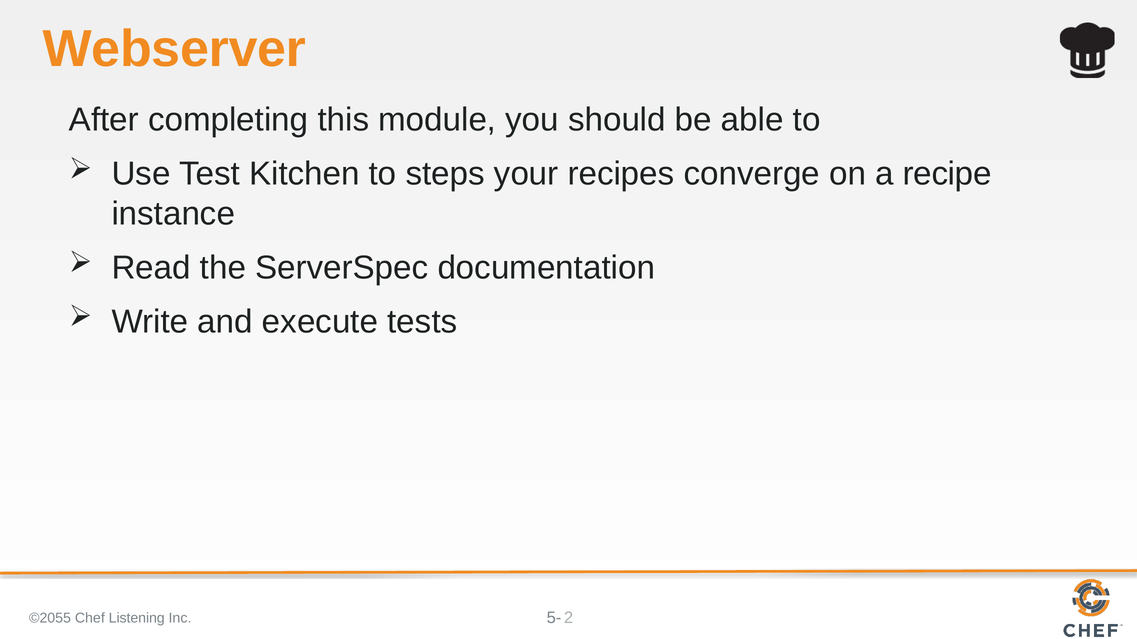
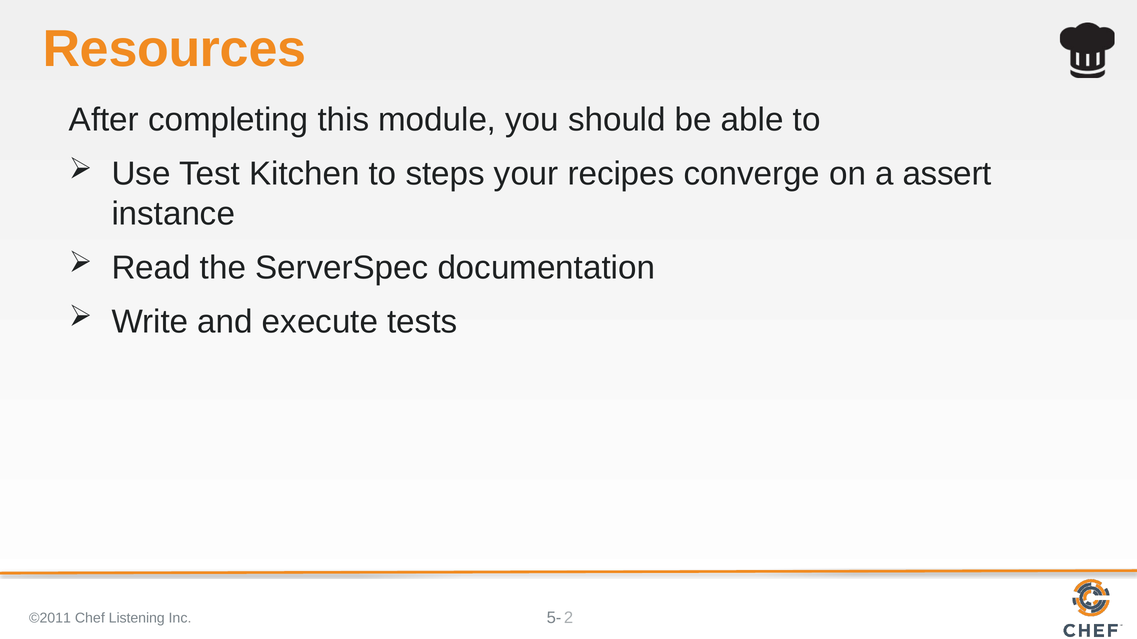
Webserver: Webserver -> Resources (174, 49)
recipe: recipe -> assert (947, 174)
©2055: ©2055 -> ©2011 (50, 619)
